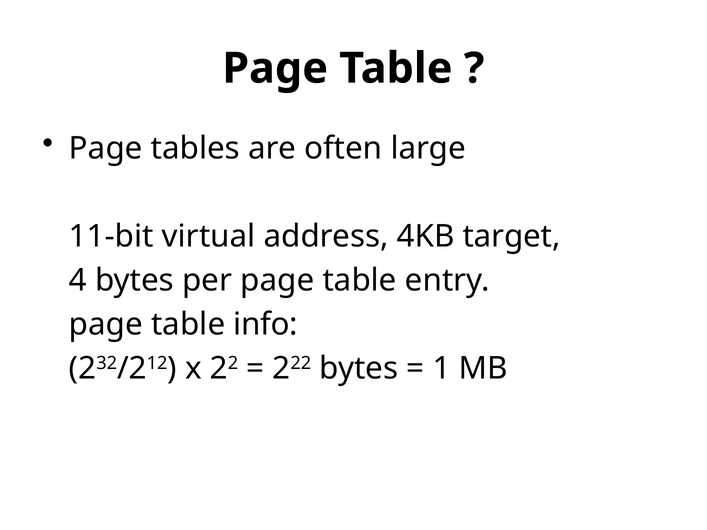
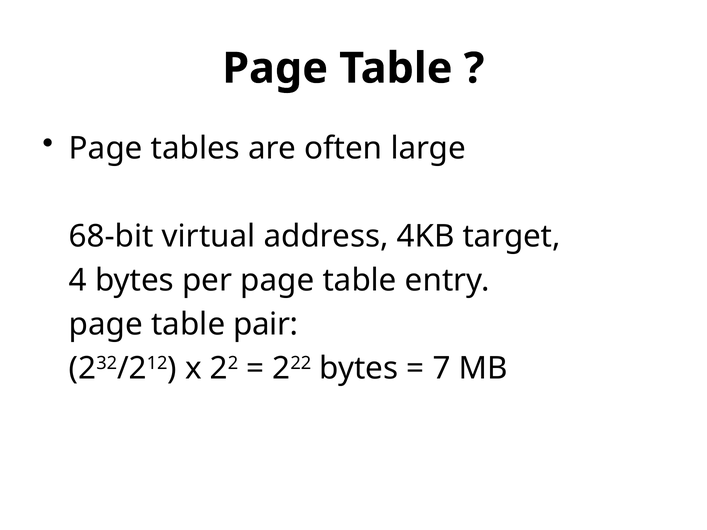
11-bit: 11-bit -> 68-bit (111, 236)
info: info -> pair (266, 324)
1: 1 -> 7 (442, 368)
